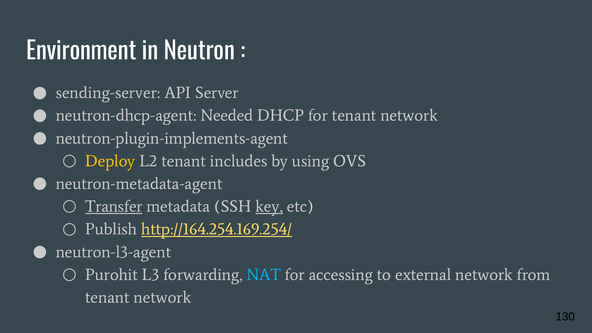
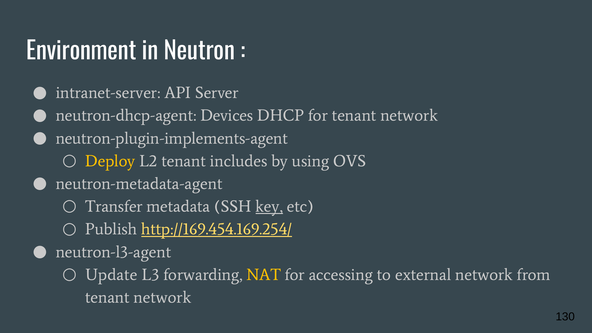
sending-server: sending-server -> intranet-server (108, 93)
Needed: Needed -> Devices (227, 116)
Transfer underline: present -> none (114, 206)
http://164.254.169.254/: http://164.254.169.254/ -> http://169.454.169.254/ (217, 229)
Purohit: Purohit -> Update (111, 275)
NAT colour: light blue -> yellow (264, 275)
